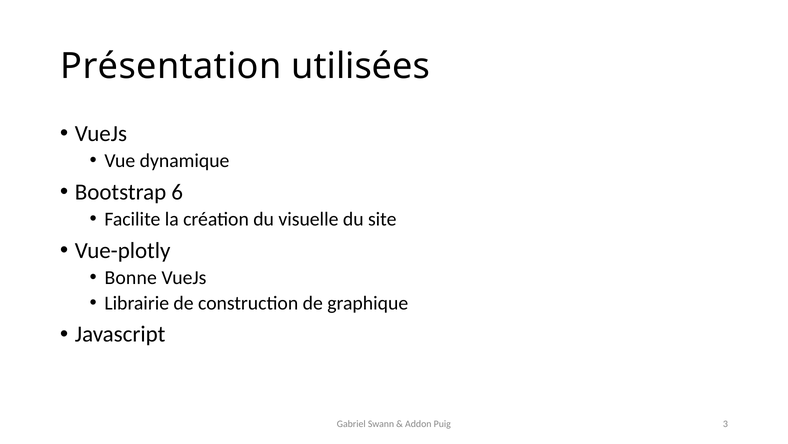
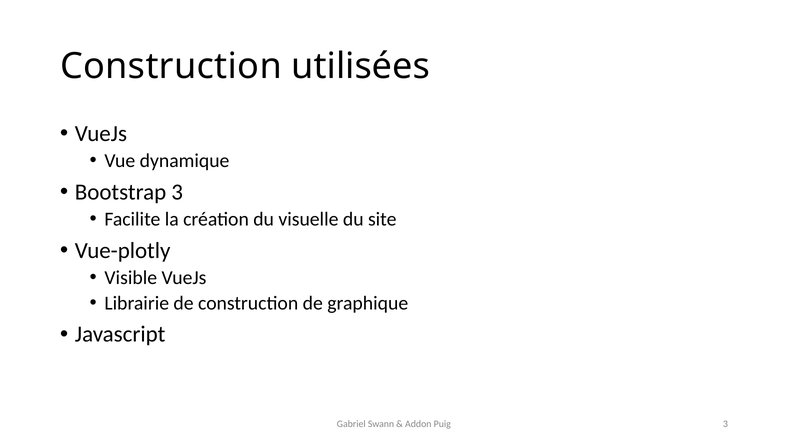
Présentation: Présentation -> Construction (171, 66)
Bootstrap 6: 6 -> 3 (177, 192)
Bonne: Bonne -> Visible (131, 277)
